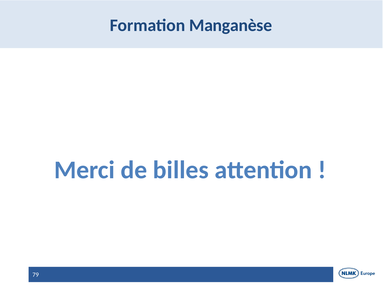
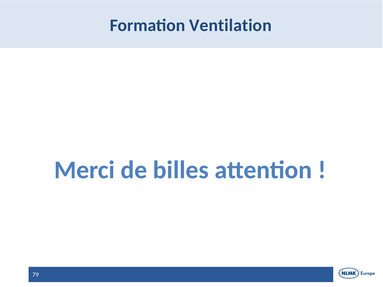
Manganèse: Manganèse -> Ventilation (230, 25)
